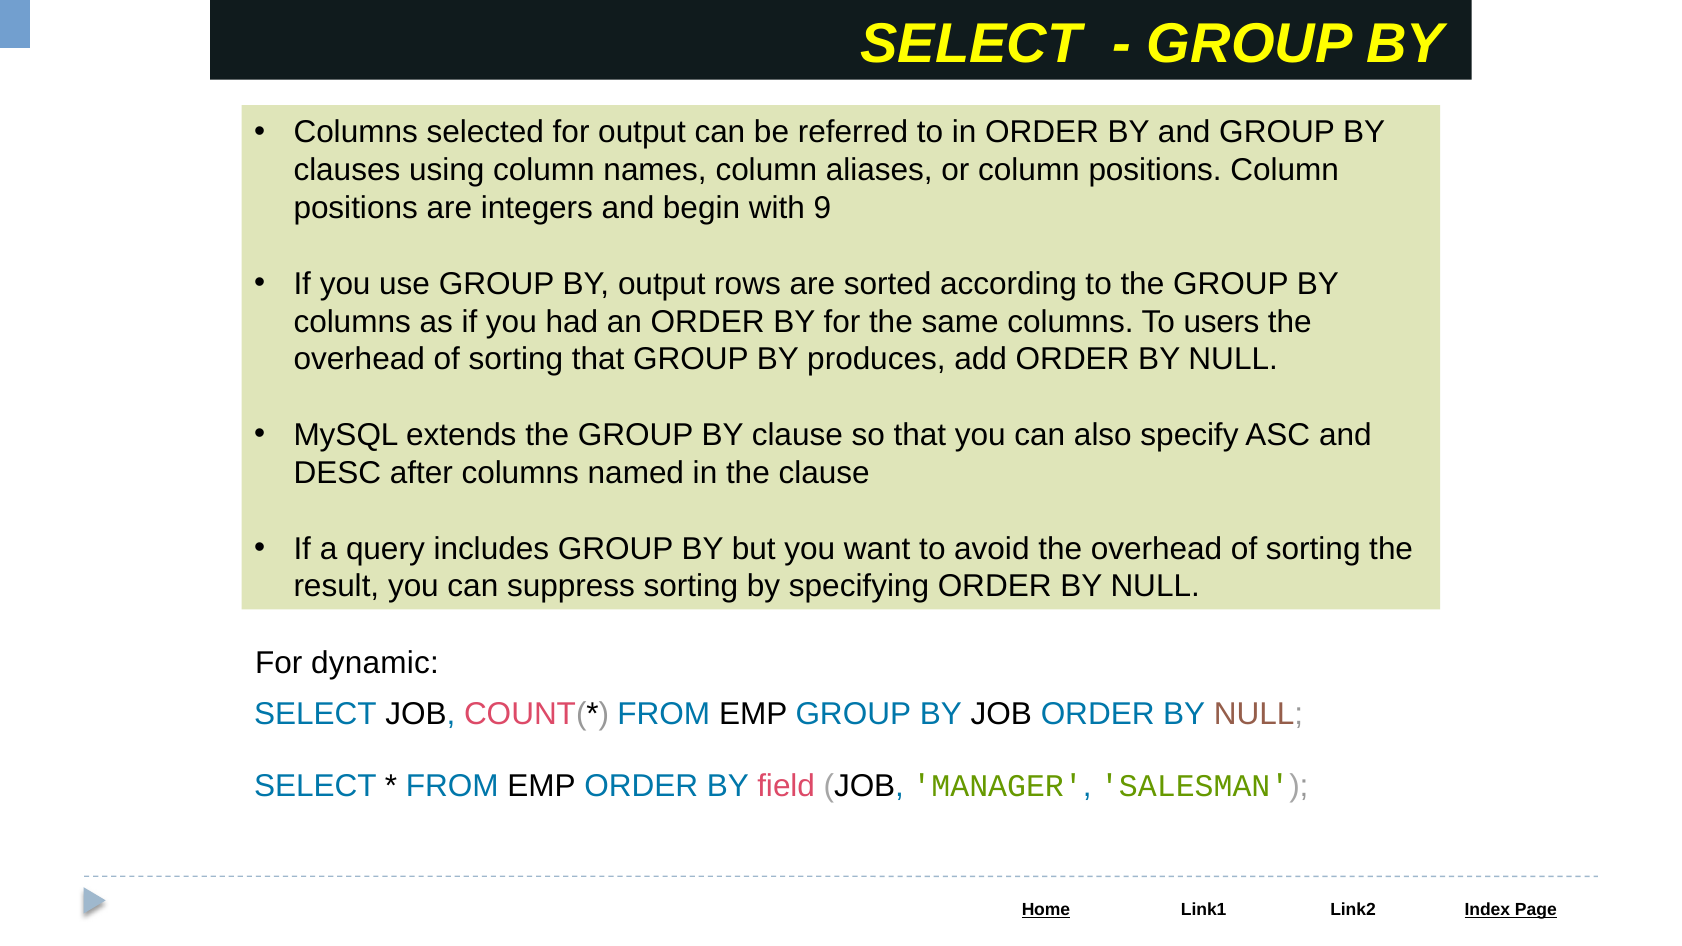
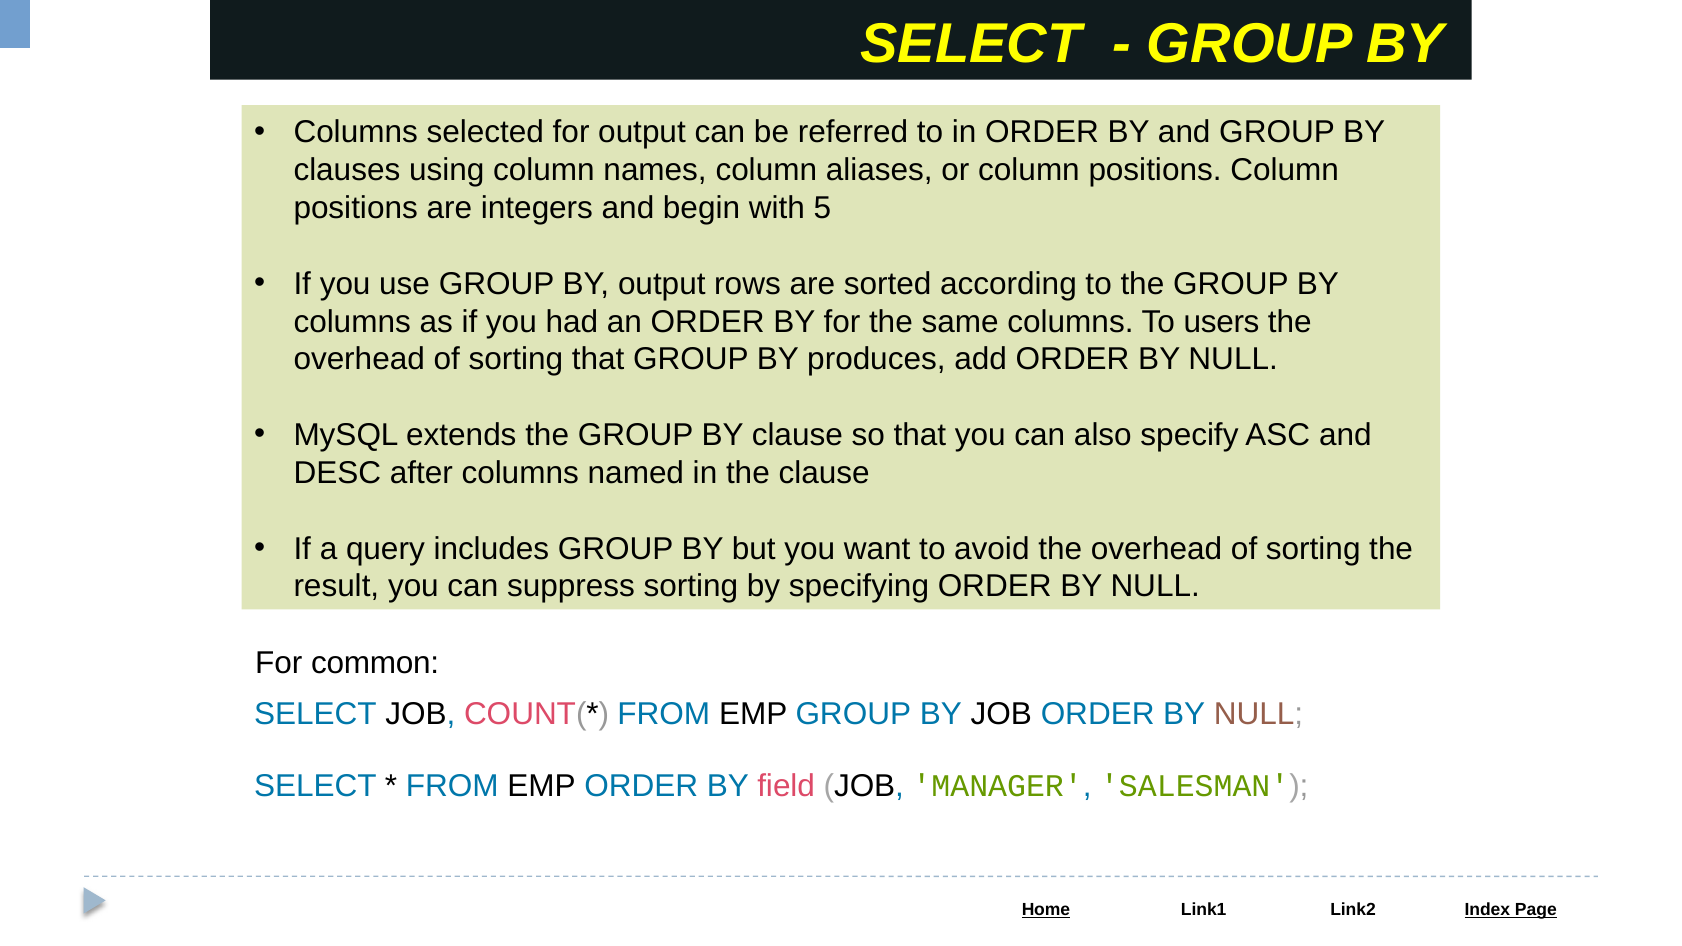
9: 9 -> 5 (822, 208)
dynamic: dynamic -> common (375, 663)
